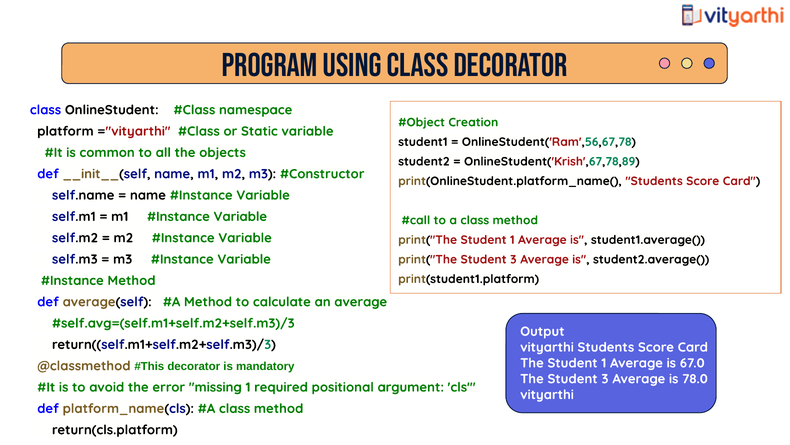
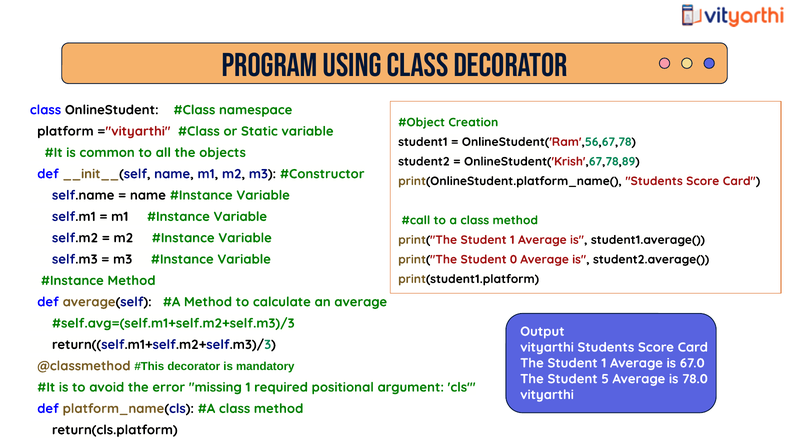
print("The Student 3: 3 -> 0 (513, 259)
The Student 3: 3 -> 5 (605, 378)
